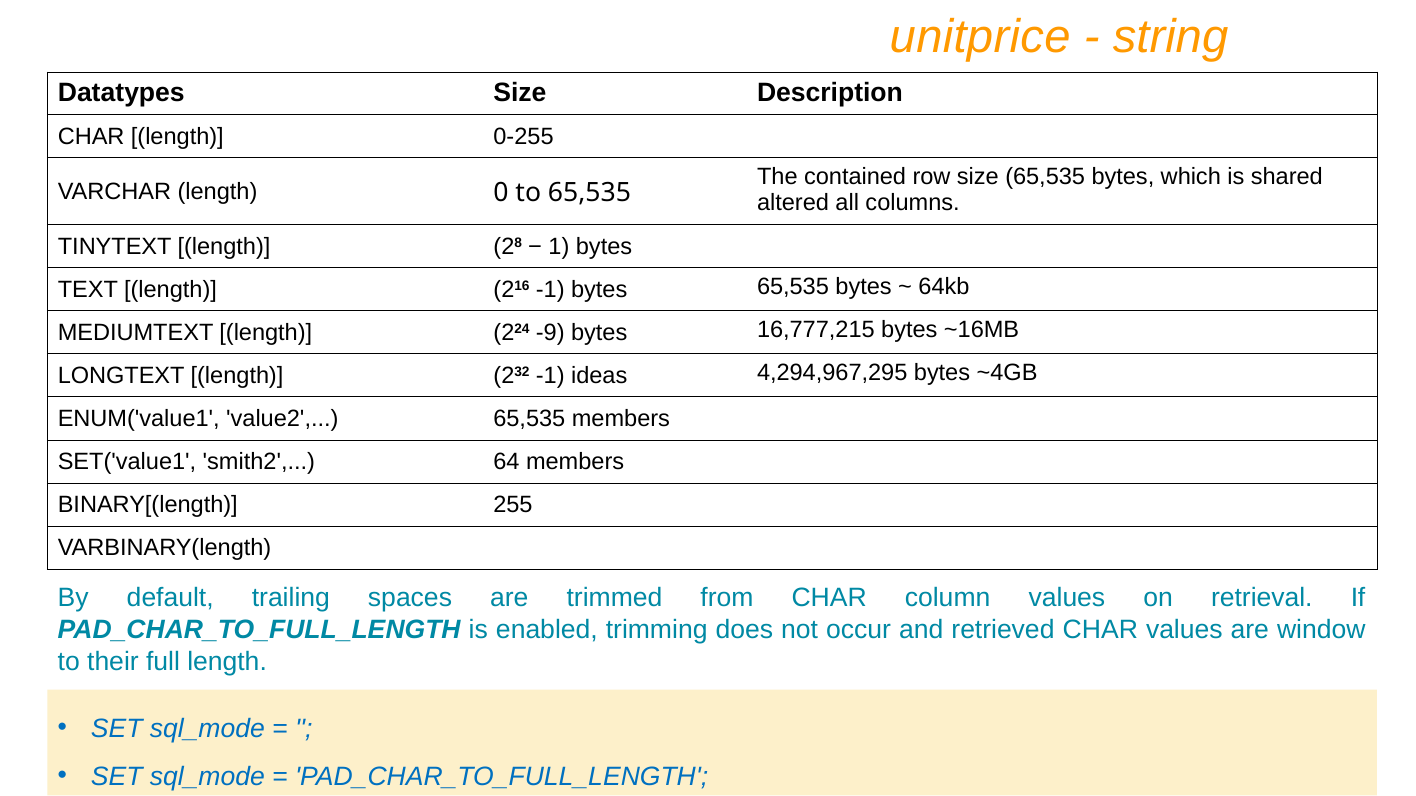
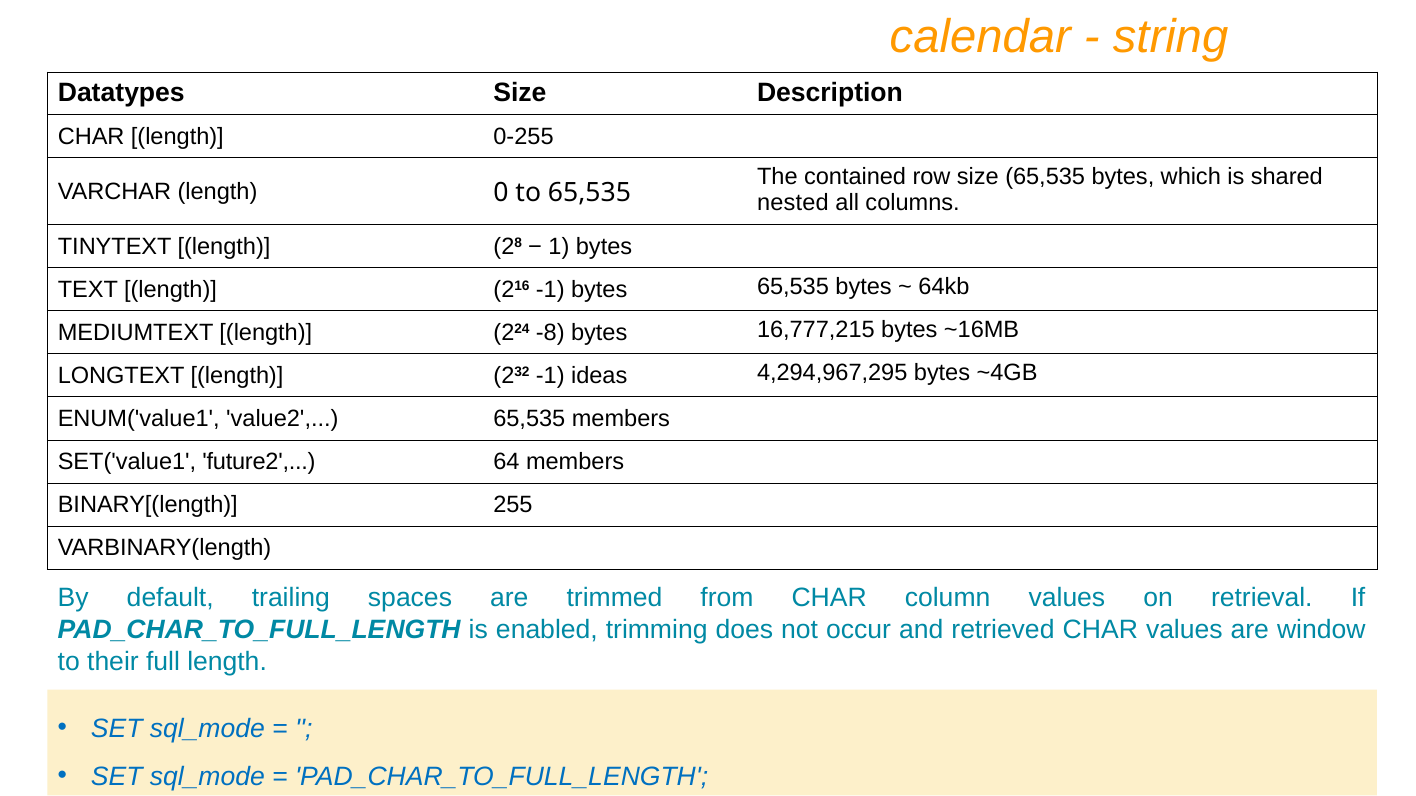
unitprice: unitprice -> calendar (980, 37)
altered: altered -> nested (793, 203)
-9: -9 -> -8 (550, 333)
smith2: smith2 -> future2 (259, 462)
